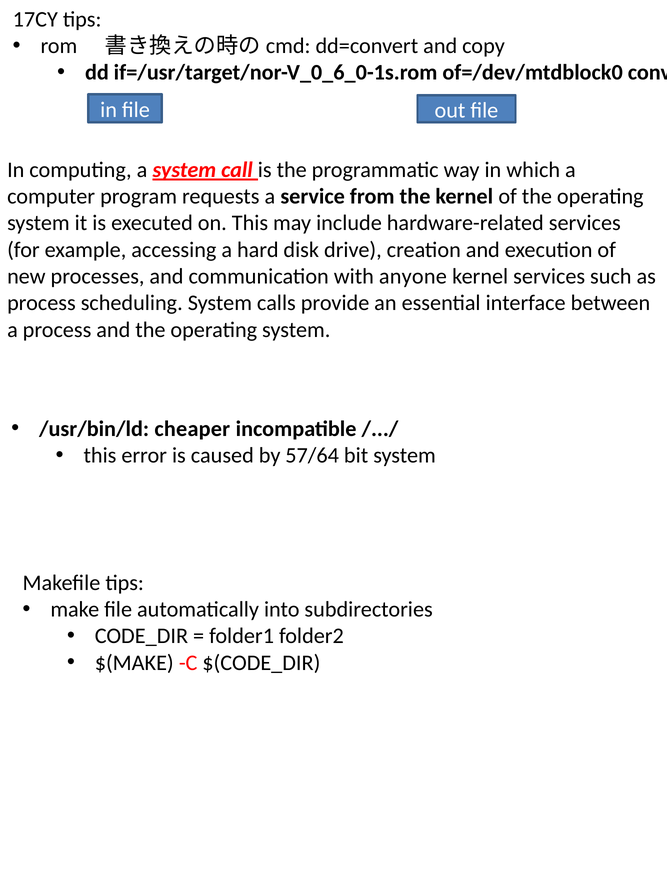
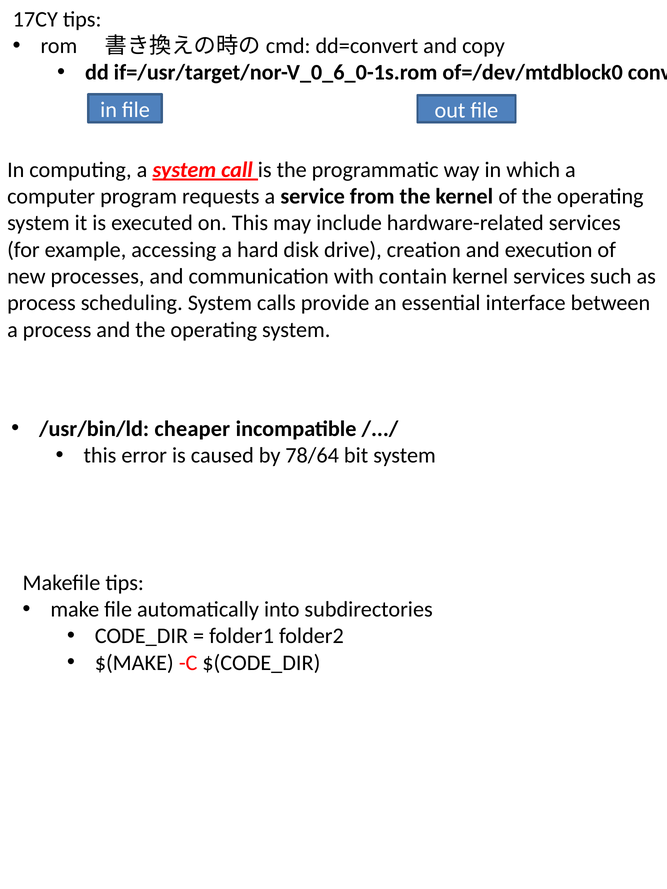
anyone: anyone -> contain (413, 276)
57/64: 57/64 -> 78/64 (312, 456)
